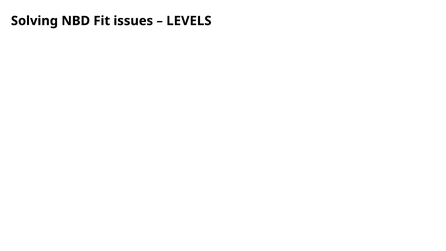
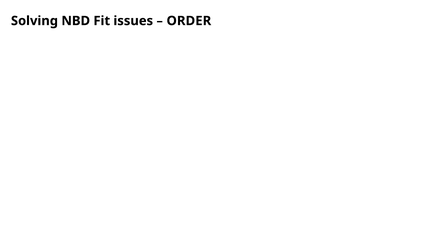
LEVELS: LEVELS -> ORDER (189, 21)
